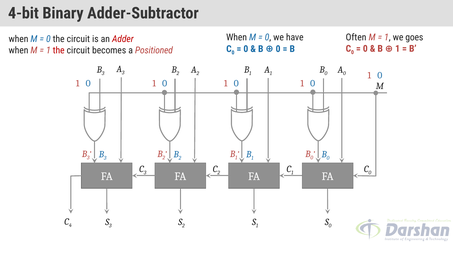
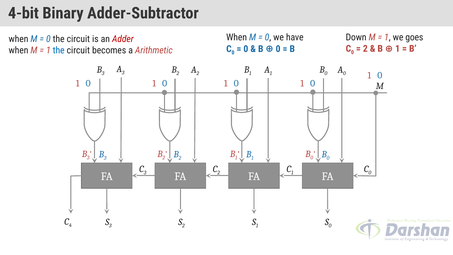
Often: Often -> Down (356, 37)
0: 0 -> 2 (365, 49)
the colour: red -> blue (59, 50)
Positioned: Positioned -> Arithmetic (154, 50)
